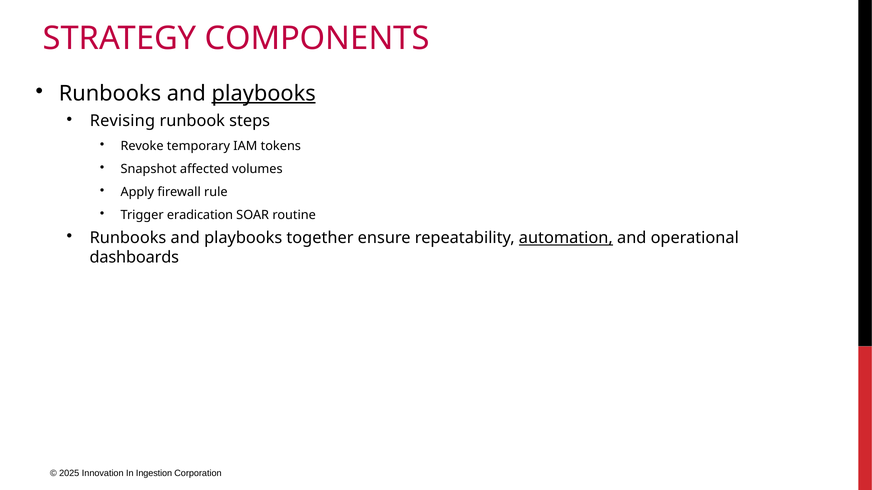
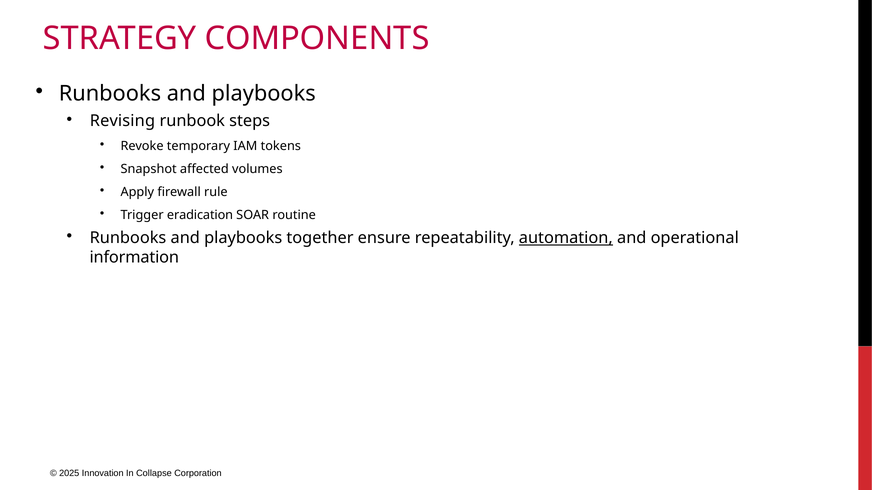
playbooks underline: present -> none (264, 94)
dashboards: dashboards -> information (134, 258)
Ingestion: Ingestion -> Collapse (154, 474)
